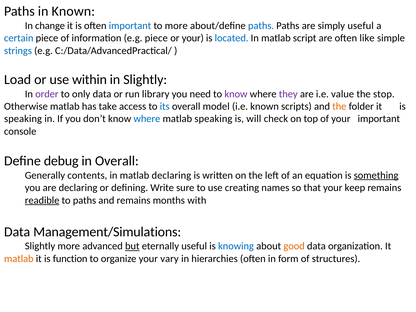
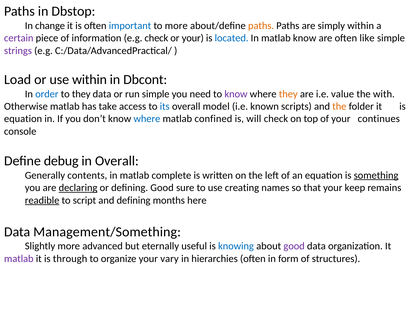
in Known: Known -> Dbstop (73, 11)
paths colour: blue -> orange (261, 26)
simply useful: useful -> within (361, 26)
certain colour: blue -> purple (19, 38)
e.g piece: piece -> check (156, 38)
matlab script: script -> know (305, 38)
strings colour: blue -> purple (18, 51)
in Slightly: Slightly -> Dbcont (145, 80)
order colour: purple -> blue (47, 94)
to only: only -> they (81, 94)
run library: library -> simple (156, 94)
they colour: purple -> orange (288, 94)
stop: stop -> with (384, 94)
speaking: speaking -> equation (23, 119)
matlab speaking: speaking -> confined (213, 119)
your important: important -> continues (379, 119)
matlab declaring: declaring -> complete (171, 175)
declaring underline: none -> present (78, 188)
defining Write: Write -> Good (162, 188)
to paths: paths -> script (84, 200)
and remains: remains -> defining (134, 200)
with: with -> here (197, 200)
Management/Simulations: Management/Simulations -> Management/Something (107, 232)
but underline: present -> none (132, 246)
good colour: orange -> purple (294, 246)
matlab colour: orange -> purple (19, 259)
function: function -> through (70, 259)
